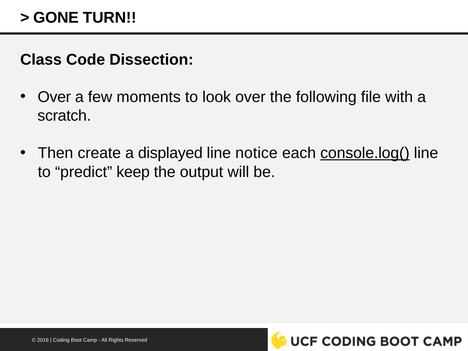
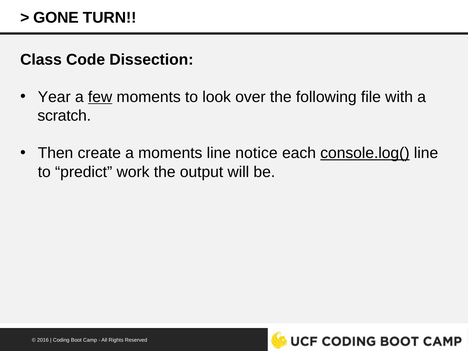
Over: Over -> Year (54, 97)
few underline: none -> present (100, 97)
a displayed: displayed -> moments (170, 153)
keep: keep -> work (133, 172)
